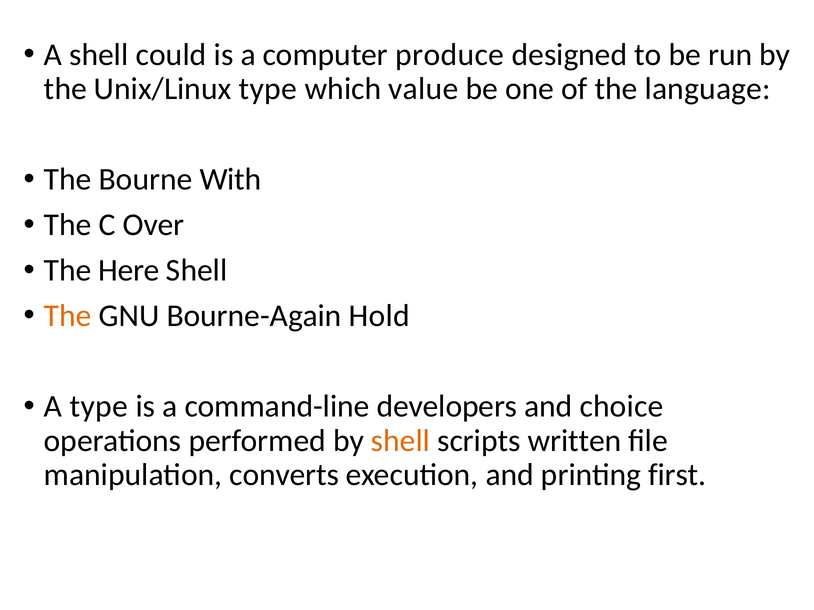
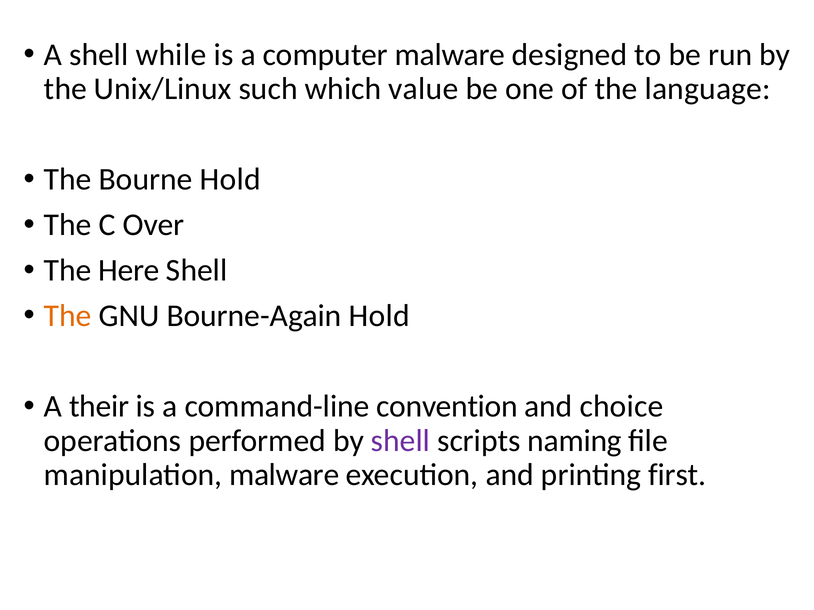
could: could -> while (171, 55)
computer produce: produce -> malware (450, 55)
Unix/Linux type: type -> such (268, 89)
Bourne With: With -> Hold (230, 180)
A type: type -> their (99, 407)
developers: developers -> convention (447, 407)
shell colour: orange -> purple (401, 441)
written: written -> naming (575, 441)
manipulation converts: converts -> malware (284, 475)
